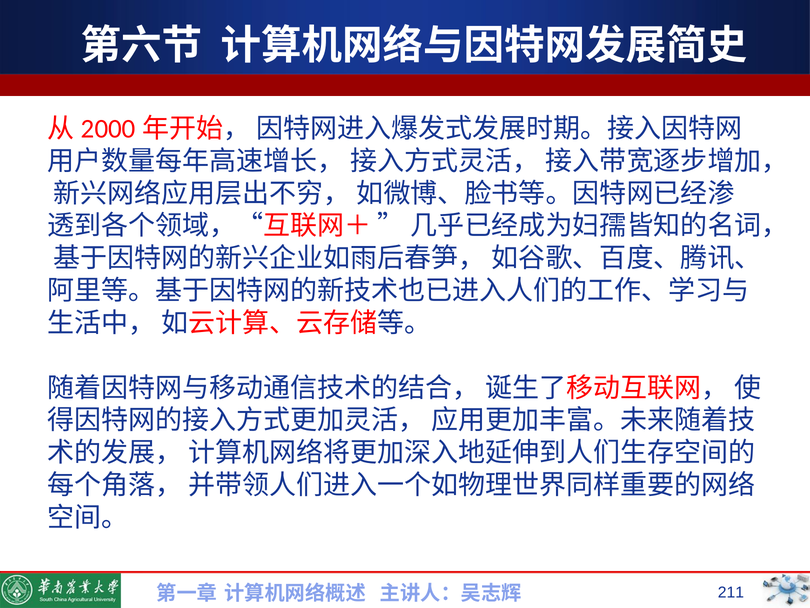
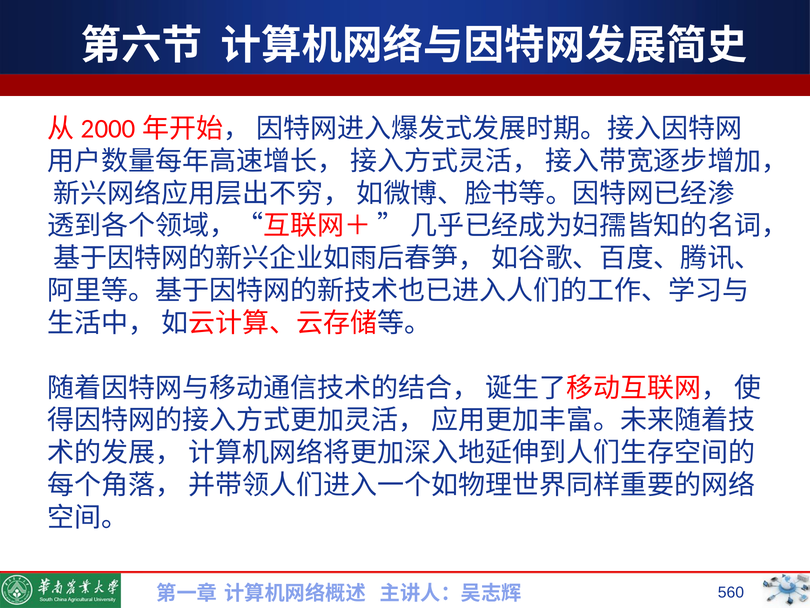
211: 211 -> 560 (731, 592)
